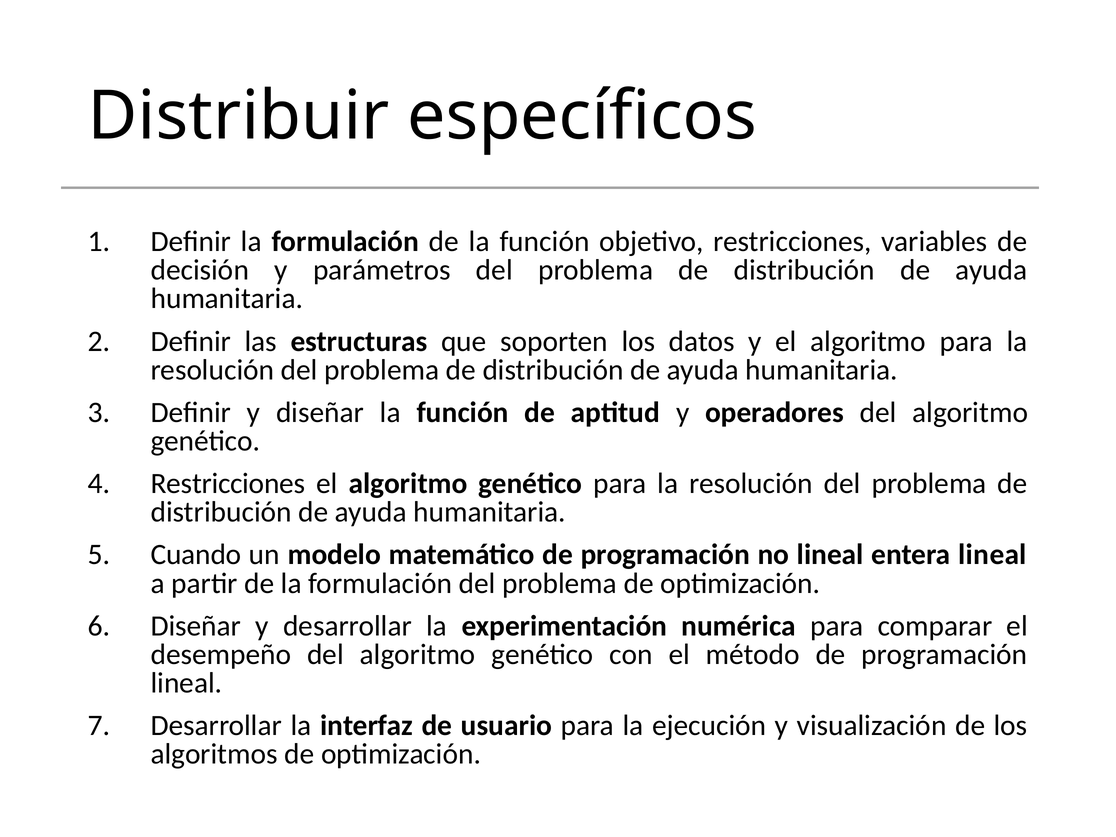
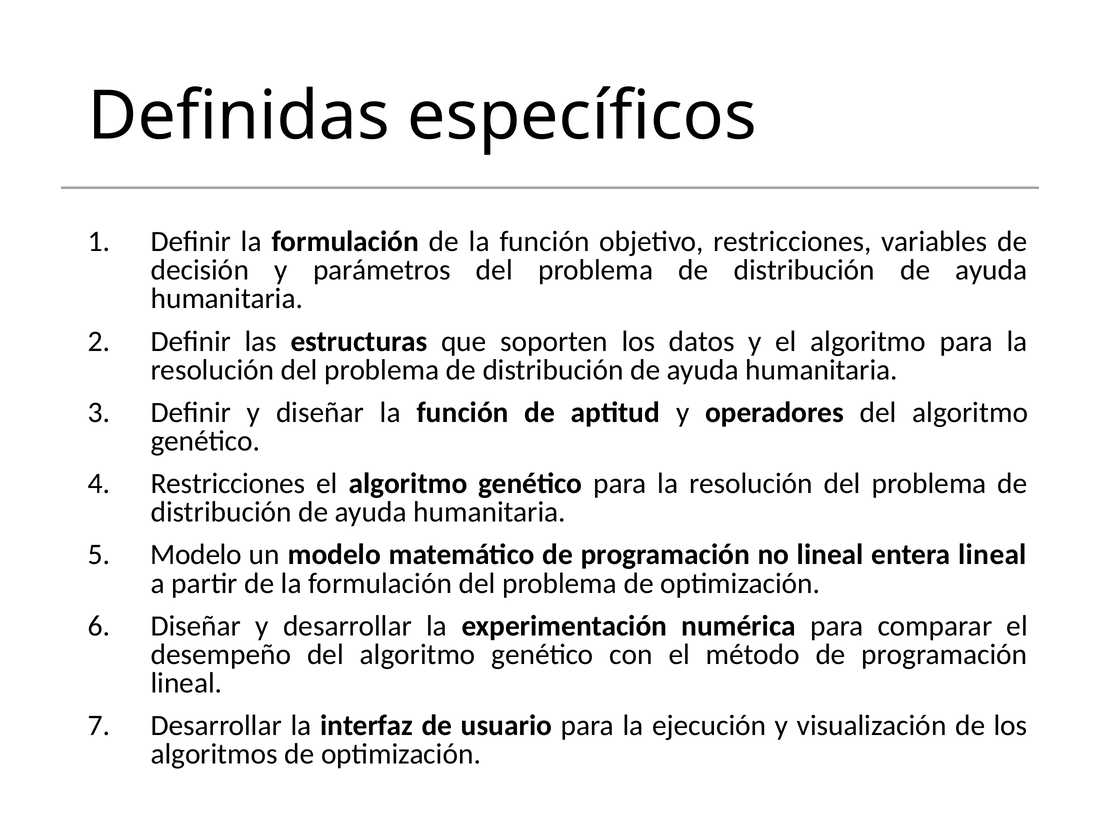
Distribuir: Distribuir -> Definidas (239, 116)
Cuando: Cuando -> Modelo (196, 555)
